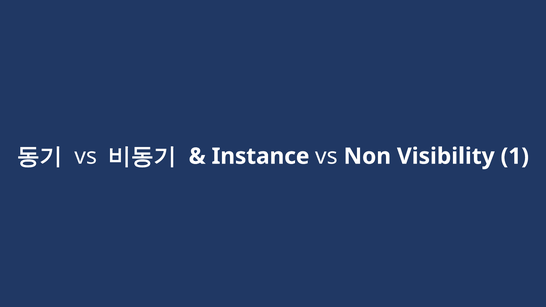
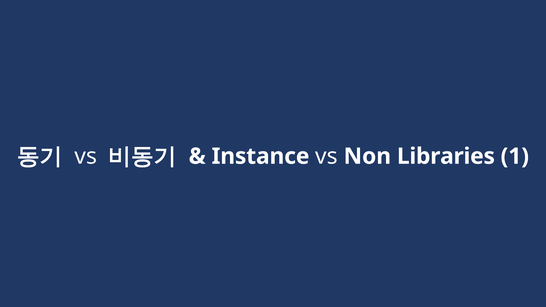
Visibility: Visibility -> Libraries (446, 156)
